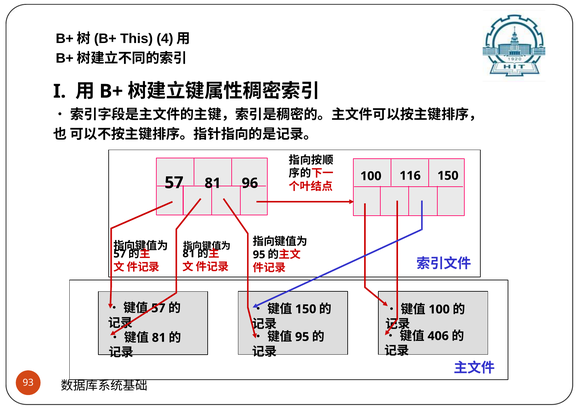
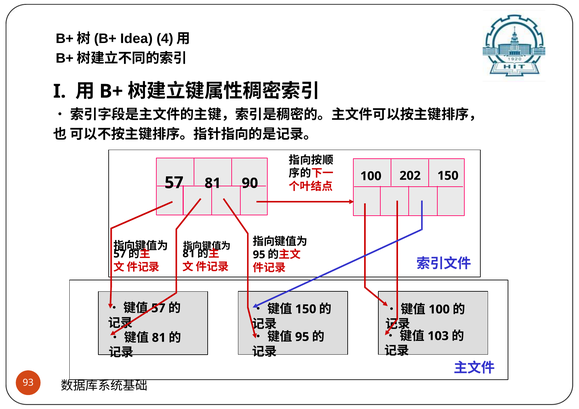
This: This -> Idea (136, 39)
116: 116 -> 202 (410, 176)
96: 96 -> 90 (250, 183)
406: 406 -> 103 (438, 336)
